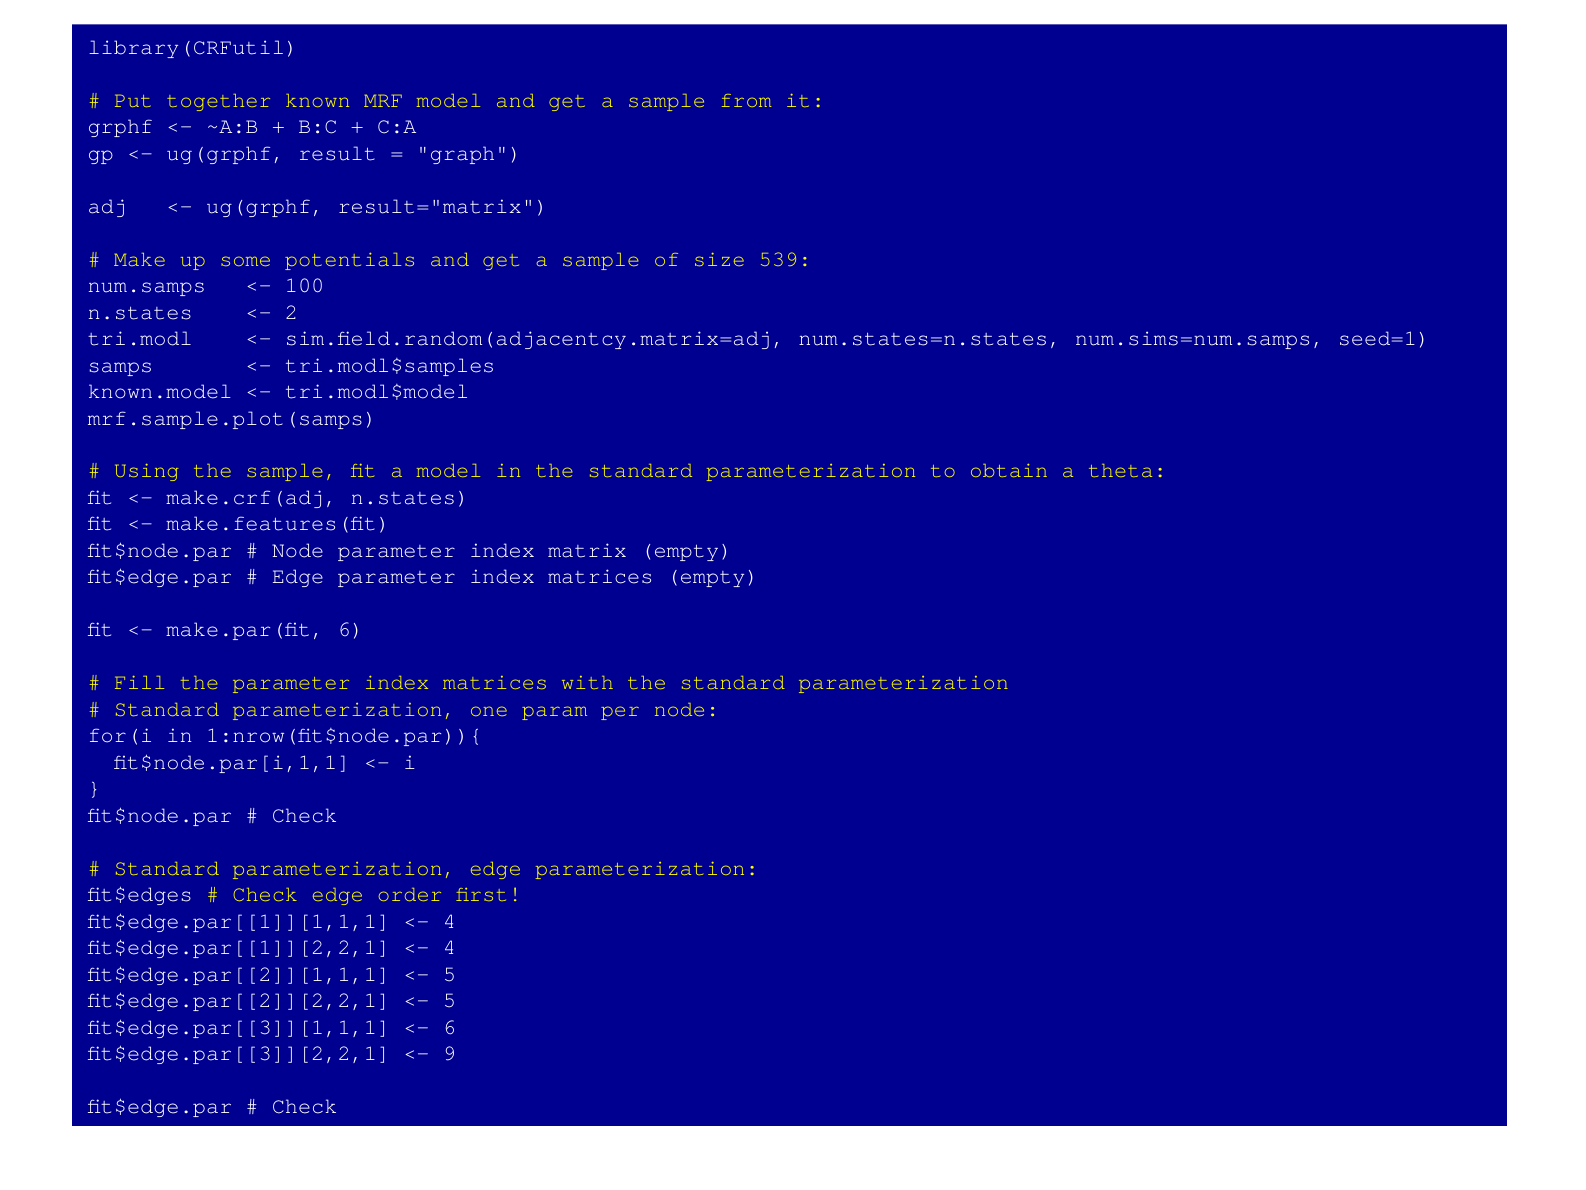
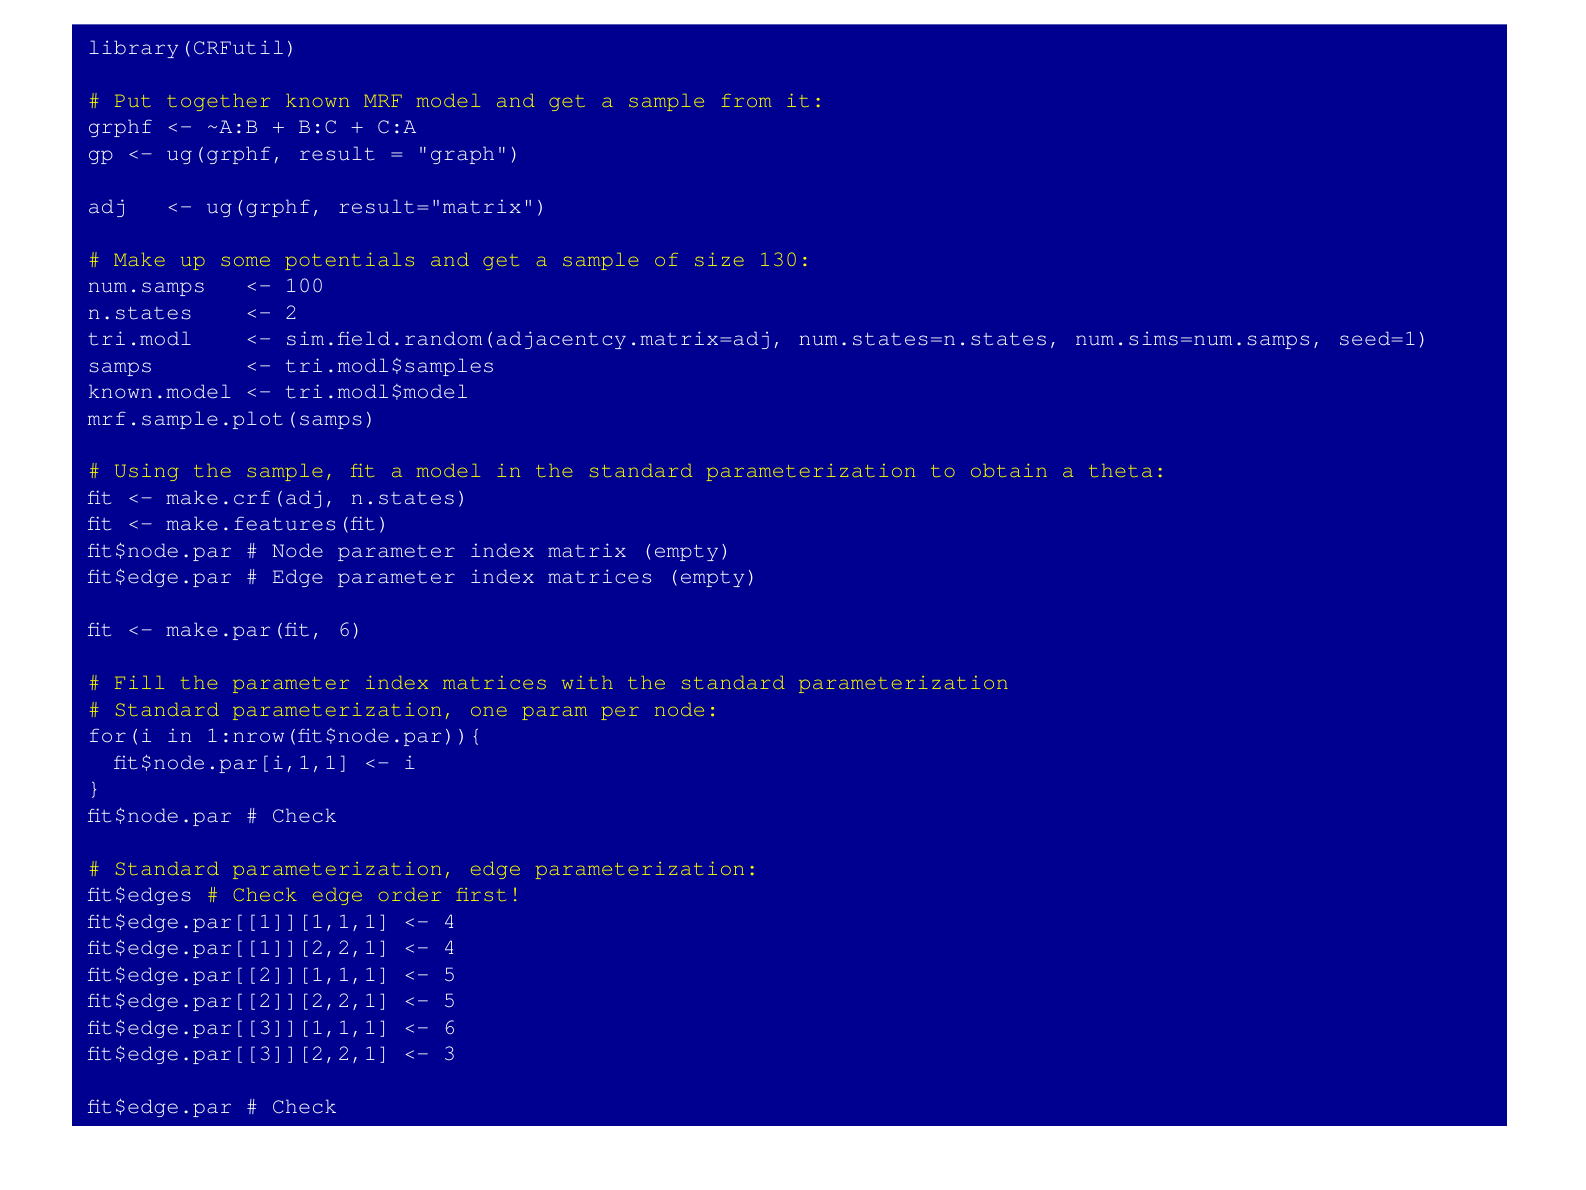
539: 539 -> 130 (785, 259)
9: 9 -> 3 (449, 1053)
